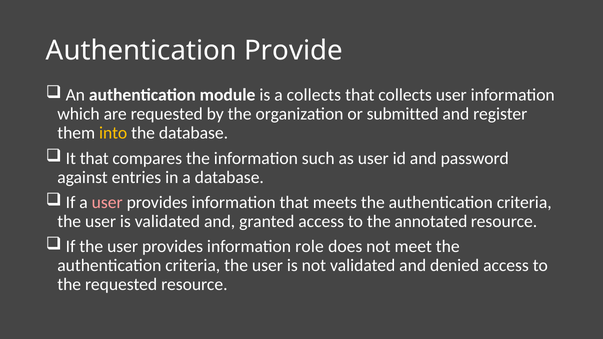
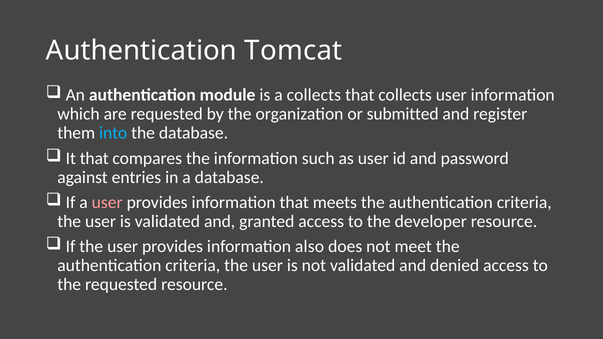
Provide: Provide -> Tomcat (293, 51)
into colour: yellow -> light blue (113, 133)
annotated: annotated -> developer (431, 222)
role: role -> also (310, 247)
